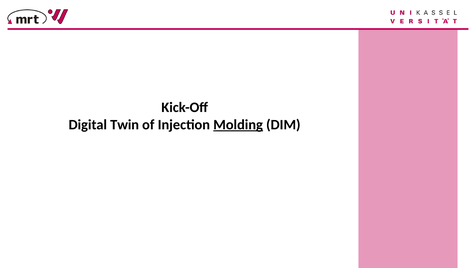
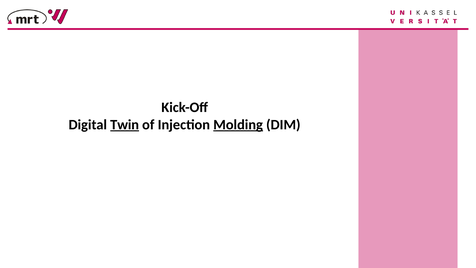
Twin underline: none -> present (125, 124)
